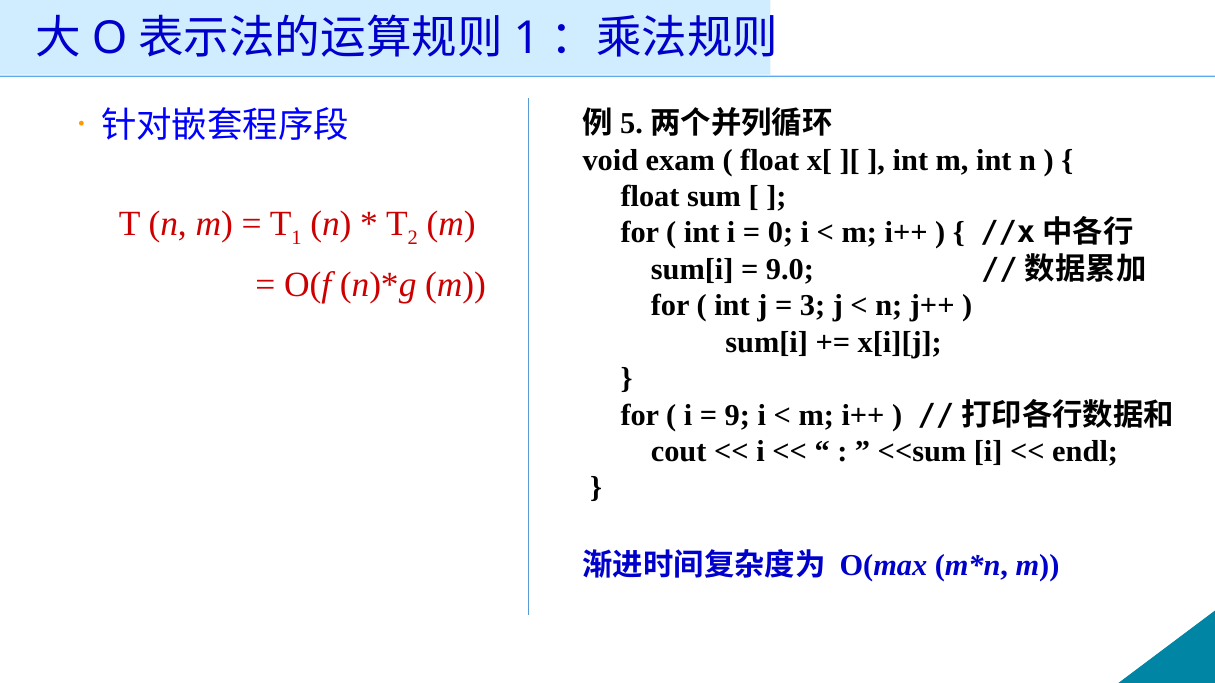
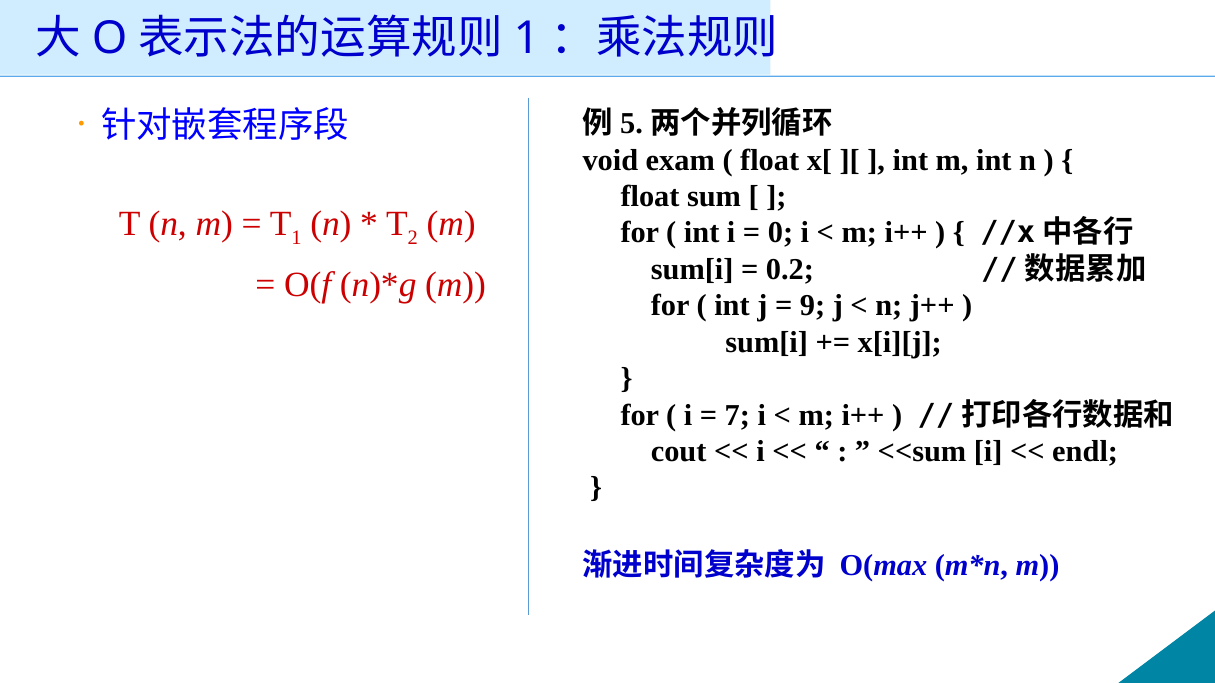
9.0: 9.0 -> 0.2 (790, 270)
3: 3 -> 9 (813, 306)
9: 9 -> 7 (737, 415)
